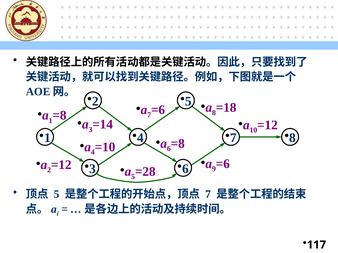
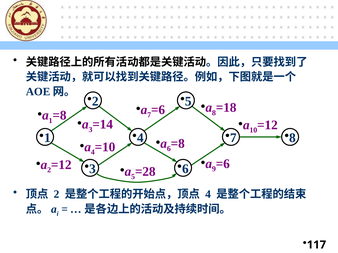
5: 5 -> 2 (56, 195)
7: 7 -> 4 (208, 195)
